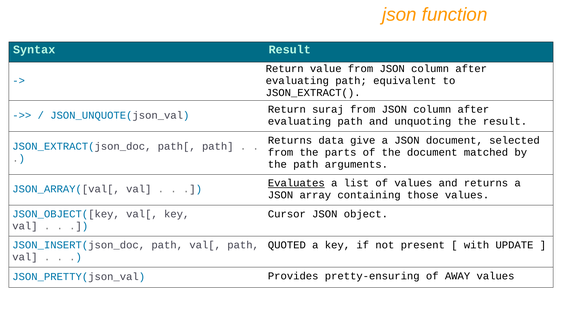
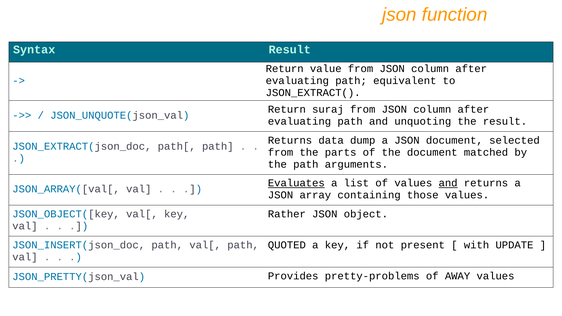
give: give -> dump (363, 140)
and underline: none -> present (448, 183)
Cursor: Cursor -> Rather (287, 214)
pretty-ensuring: pretty-ensuring -> pretty-problems (372, 276)
